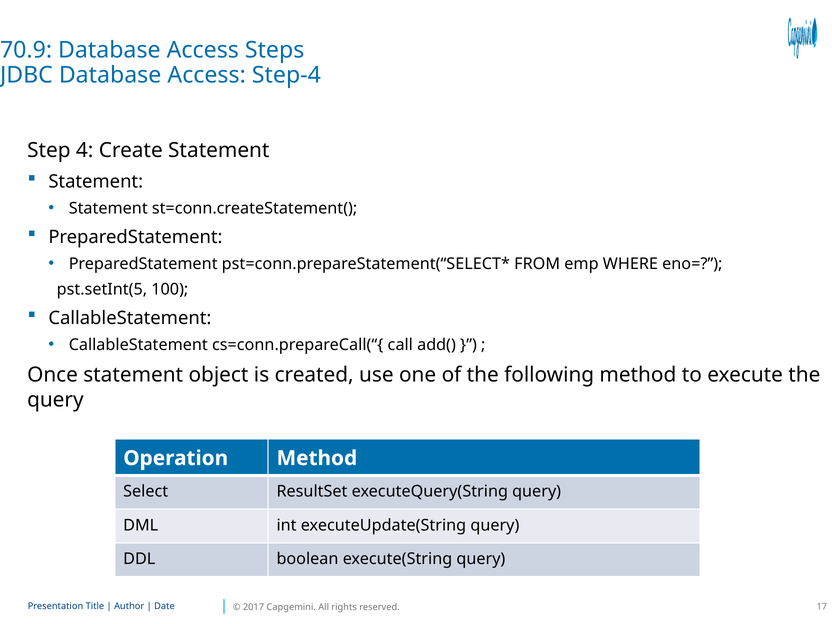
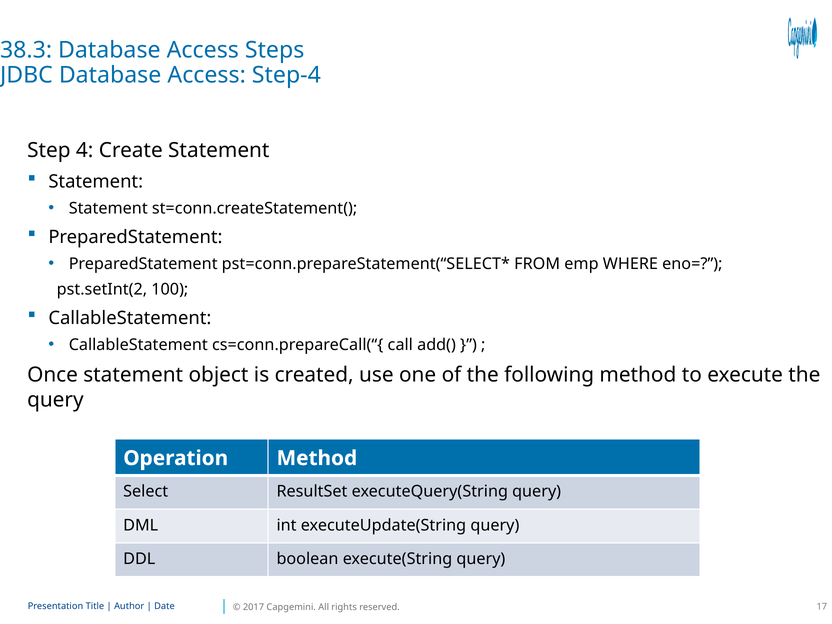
70.9: 70.9 -> 38.3 (26, 50)
pst.setInt(5: pst.setInt(5 -> pst.setInt(2 (102, 289)
